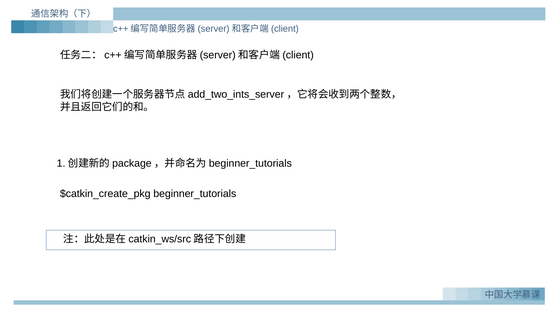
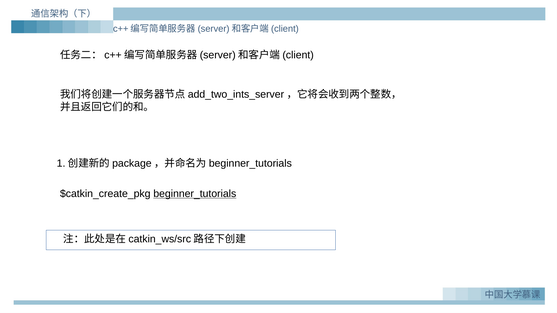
beginner_tutorials underline: none -> present (195, 194)
